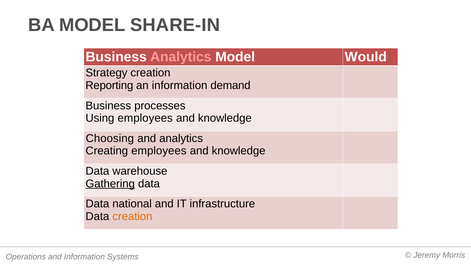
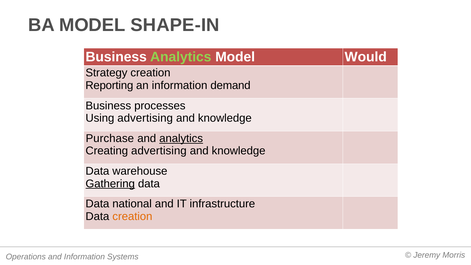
SHARE-IN: SHARE-IN -> SHAPE-IN (175, 25)
Analytics colour: pink -> light green (181, 57)
Using employees: employees -> advertising (145, 118)
Choosing: Choosing -> Purchase (110, 138)
analytics underline: none -> present (181, 138)
Creating employees: employees -> advertising (159, 151)
